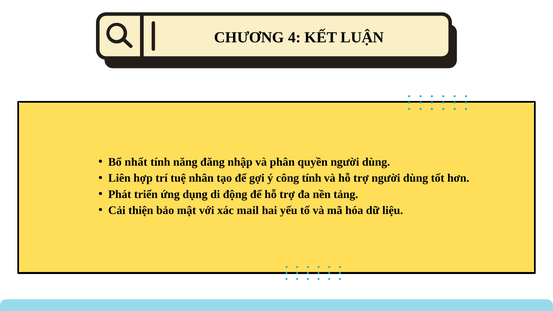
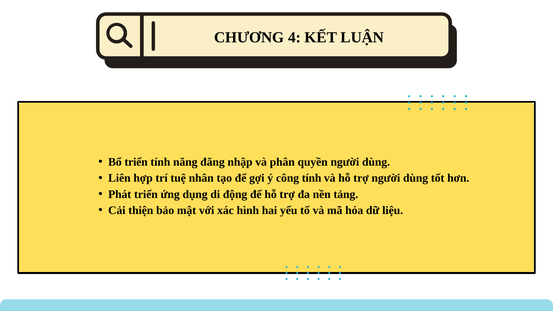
Bổ nhất: nhất -> triển (136, 162)
mail: mail -> hình (248, 210)
